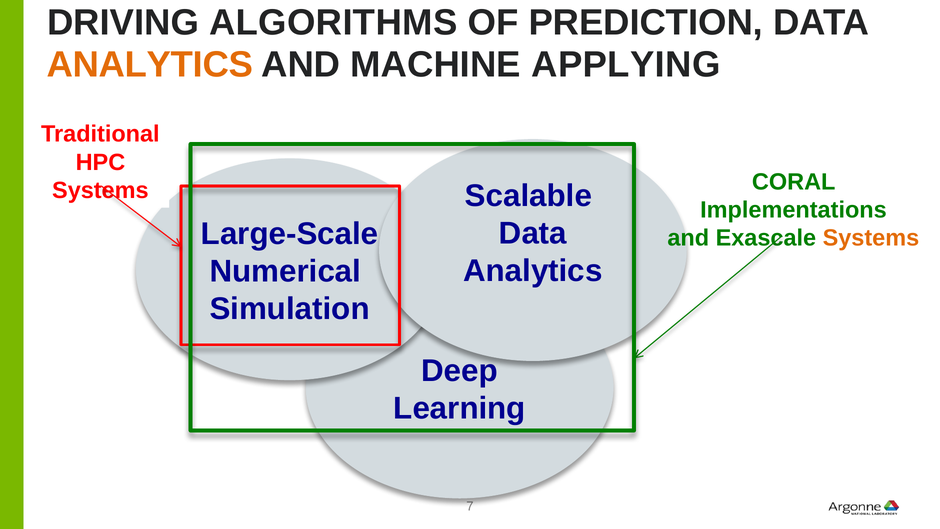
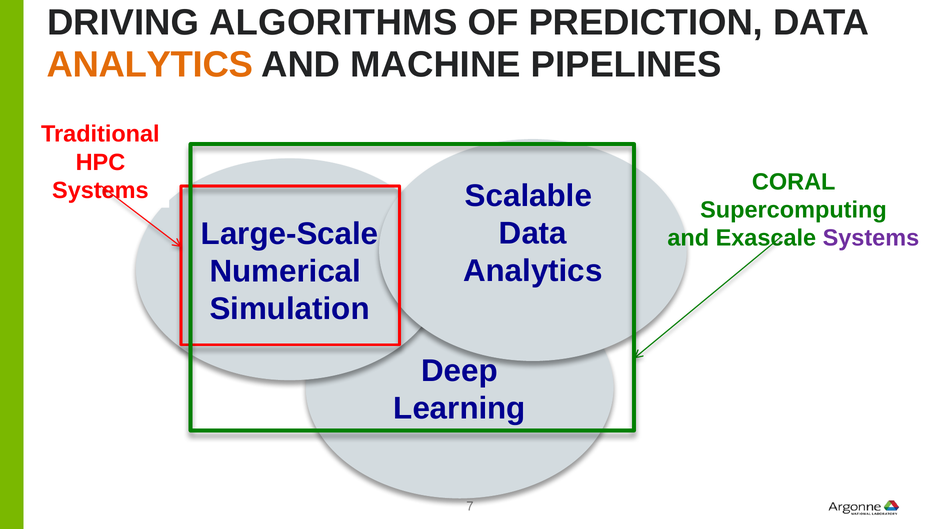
APPLYING: APPLYING -> PIPELINES (626, 65)
Implementations: Implementations -> Supercomputing (793, 210)
Systems colour: orange -> purple (871, 238)
